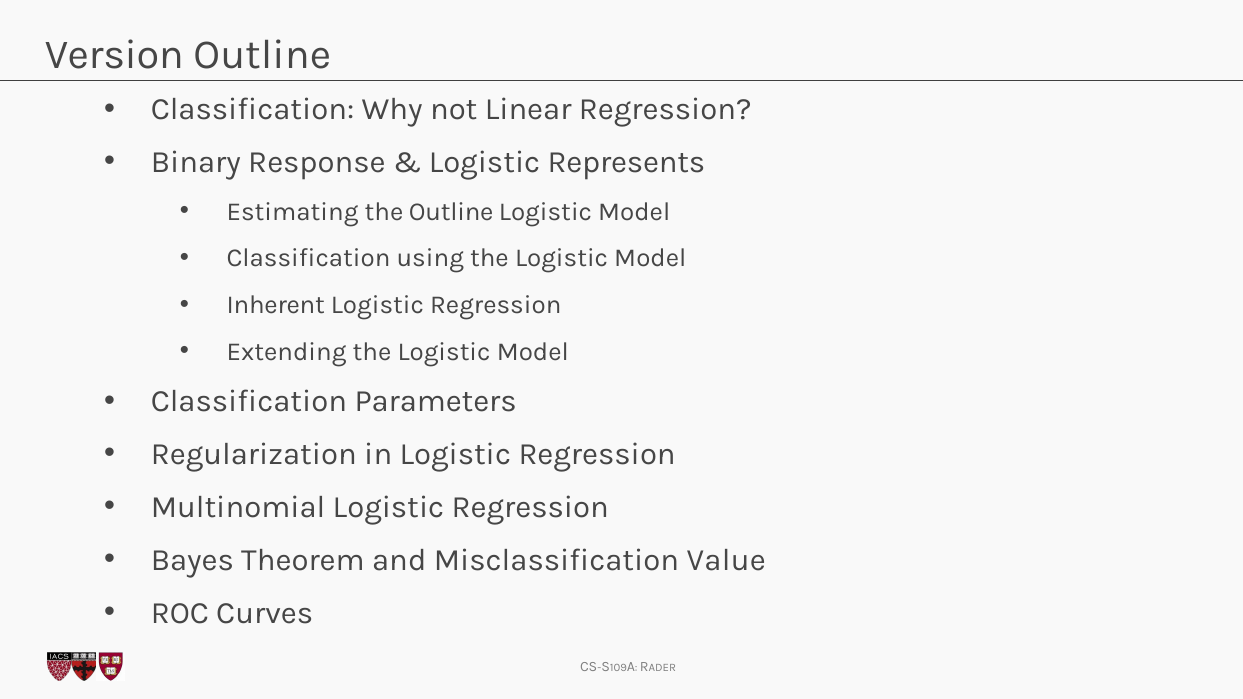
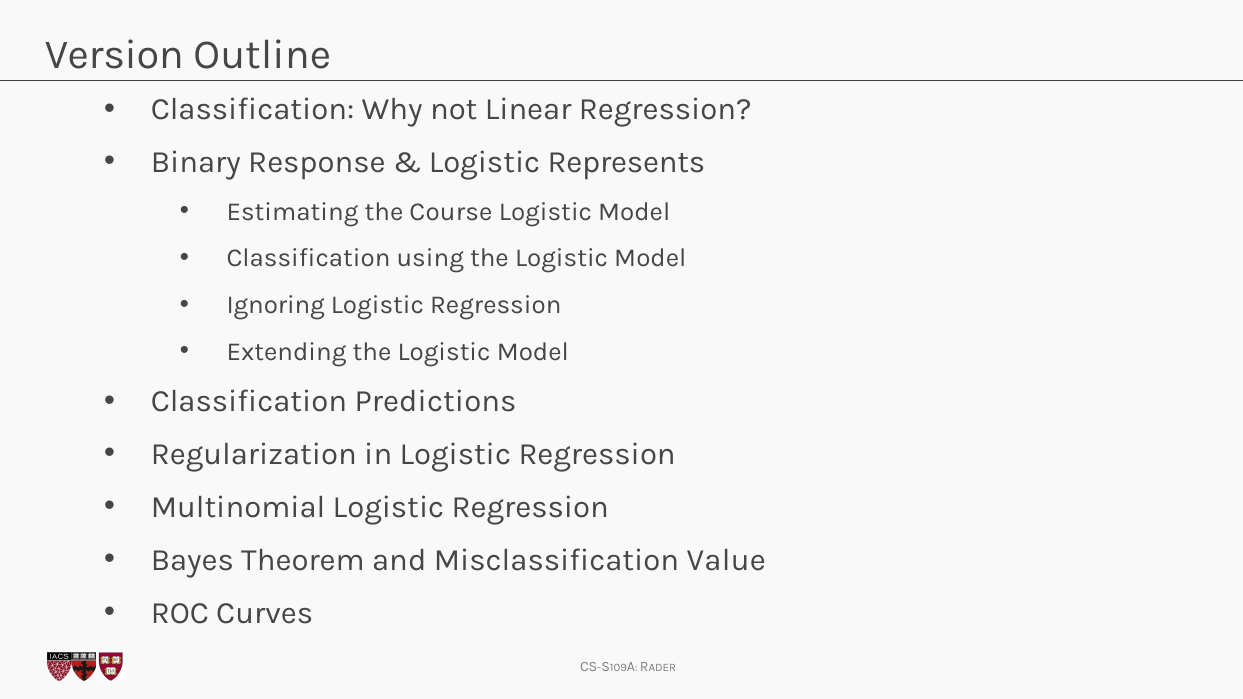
the Outline: Outline -> Course (451, 212)
Inherent: Inherent -> Ignoring (276, 305)
Parameters: Parameters -> Predictions (436, 402)
